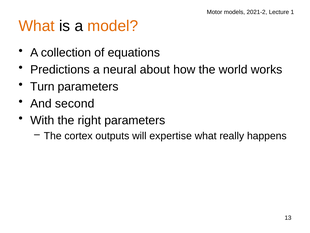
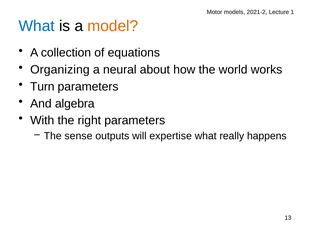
What colour: orange -> blue (37, 26)
Predictions: Predictions -> Organizing (60, 70)
second: second -> algebra (75, 103)
cortex: cortex -> sense (78, 136)
